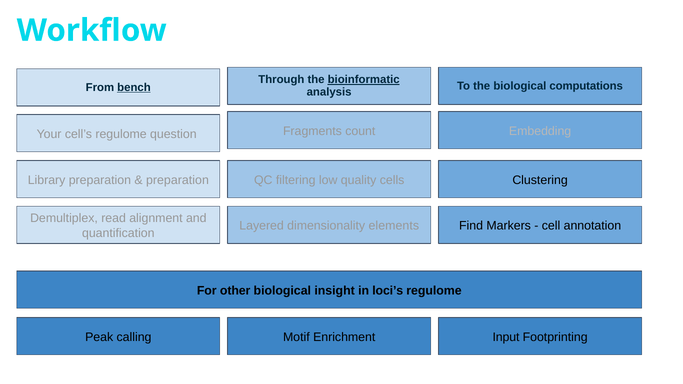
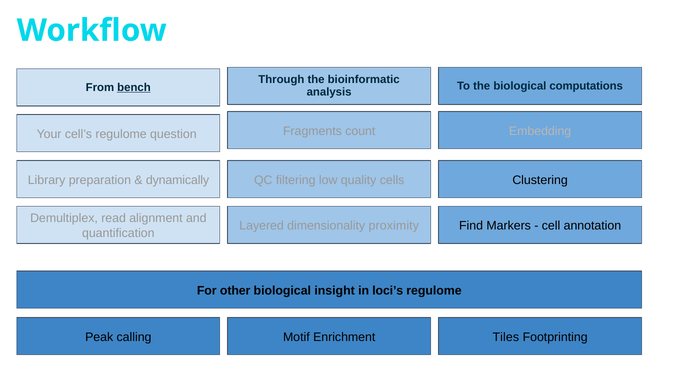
bioinformatic underline: present -> none (364, 80)
preparation: preparation -> dynamically (178, 180)
elements: elements -> proximity (394, 226)
Input: Input -> Tiles (506, 337)
